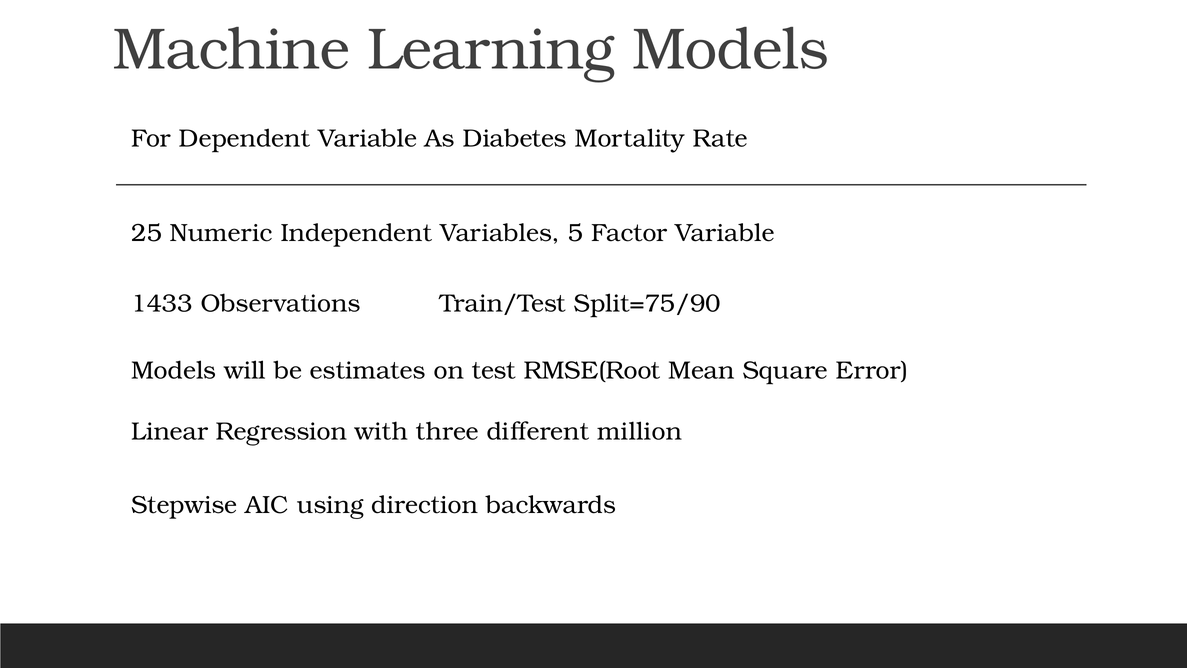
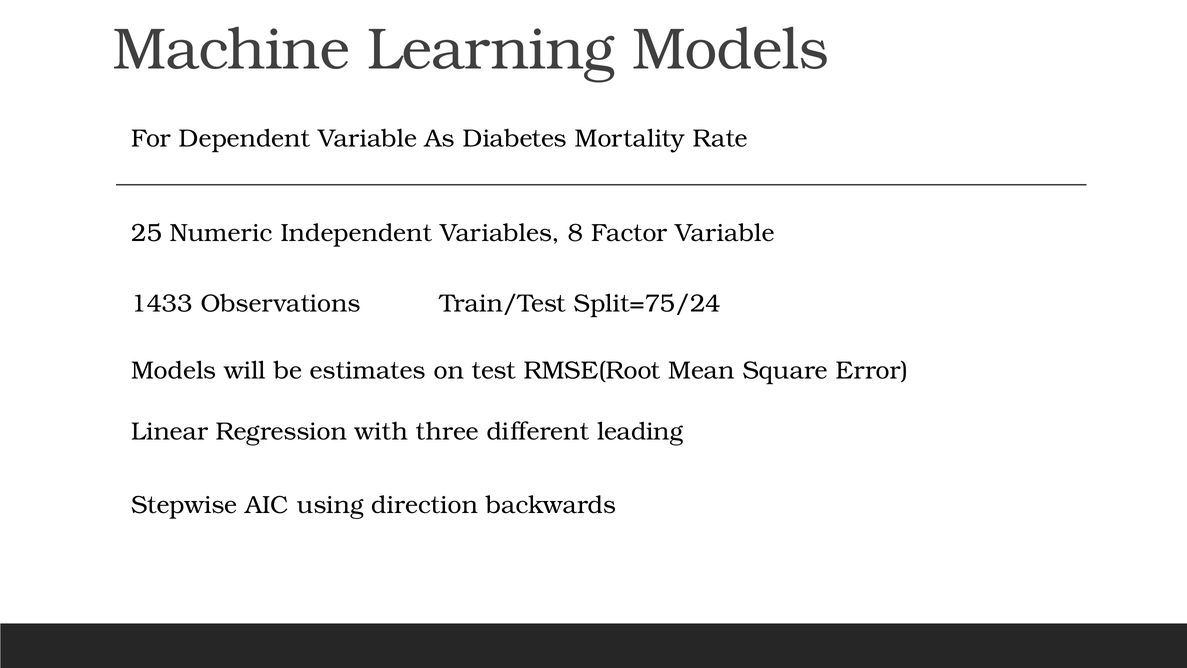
5: 5 -> 8 (575, 233)
Split=75/90: Split=75/90 -> Split=75/24 (647, 303)
million: million -> leading (640, 431)
